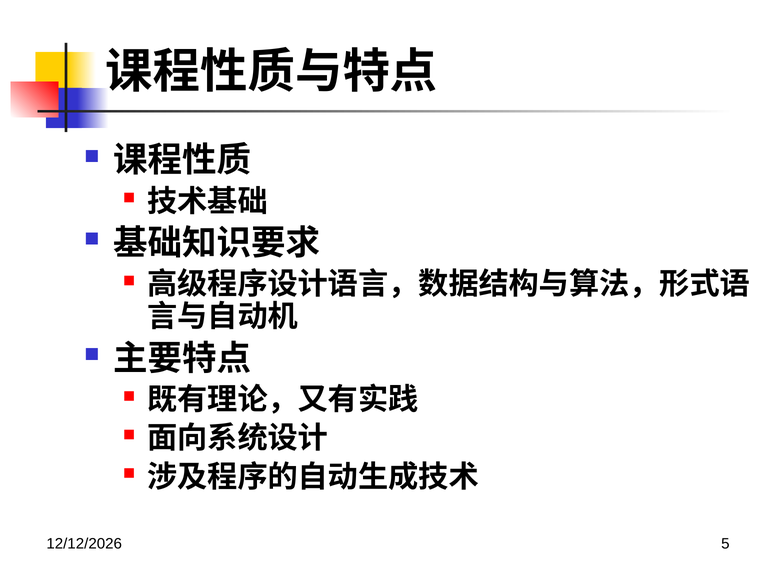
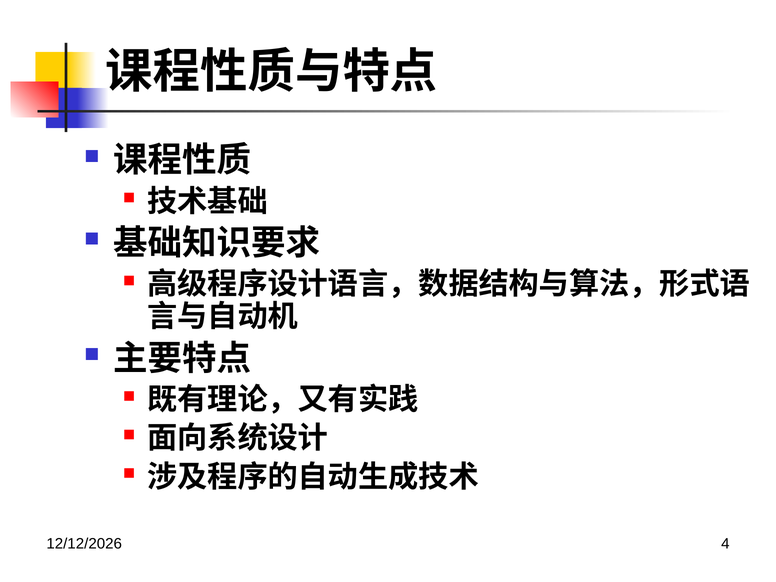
5: 5 -> 4 (725, 544)
